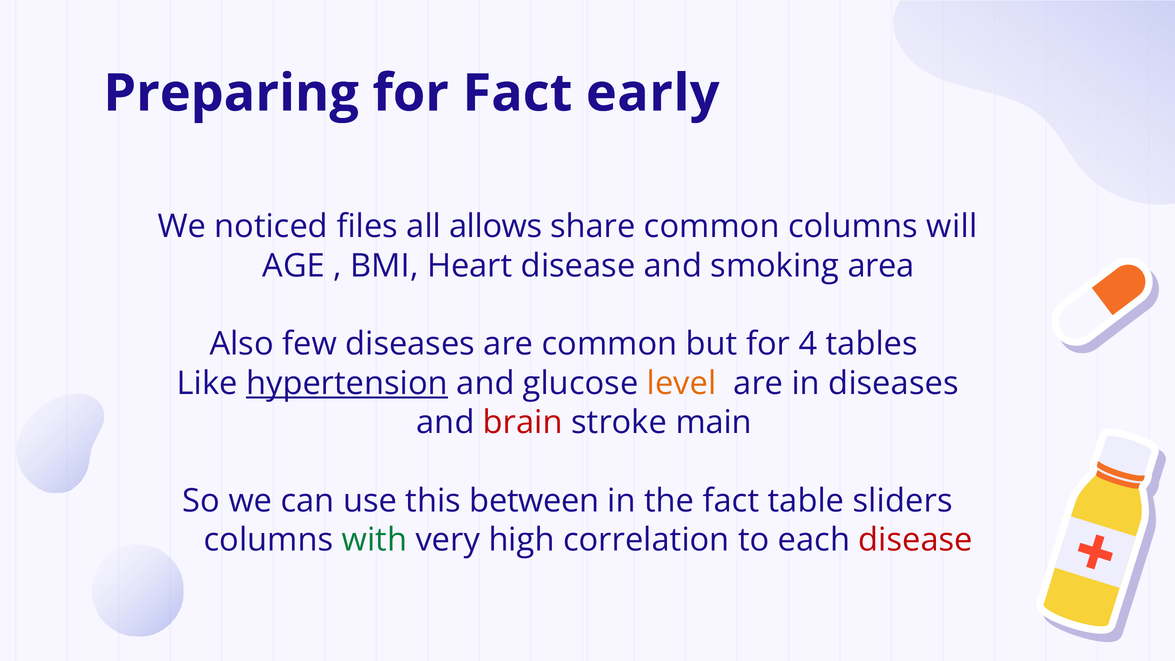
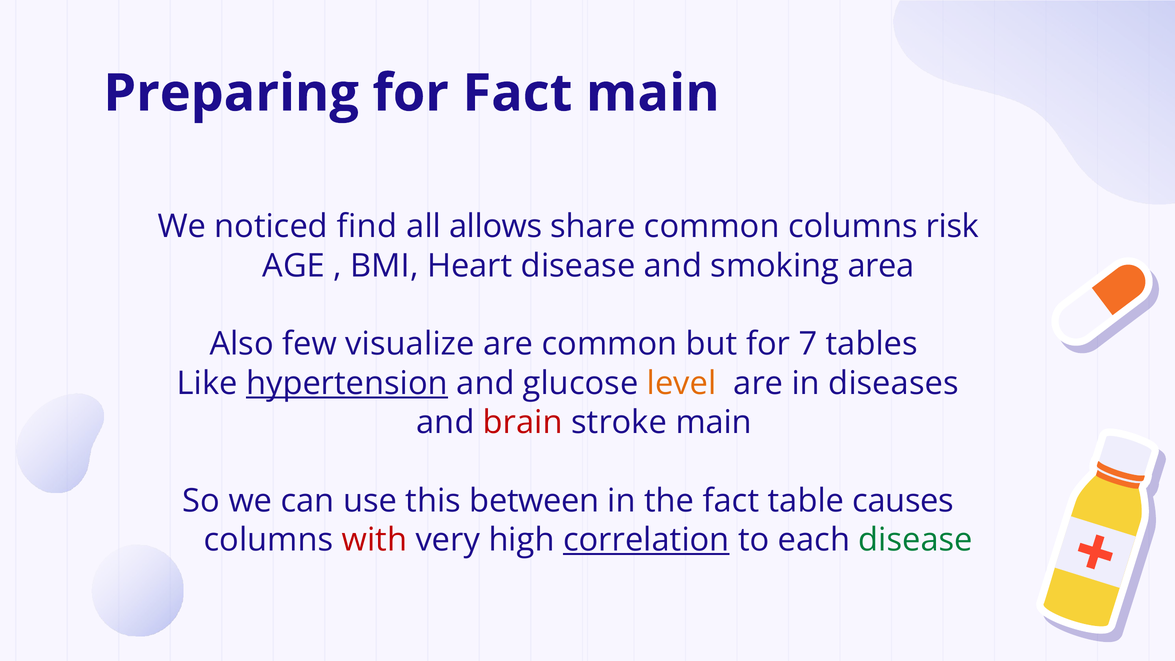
Fact early: early -> main (653, 93)
files: files -> find (367, 227)
will: will -> risk (952, 227)
few diseases: diseases -> visualize (410, 344)
4: 4 -> 7 (808, 344)
sliders: sliders -> causes (903, 501)
with colour: green -> red (374, 540)
correlation underline: none -> present (646, 540)
disease colour: red -> green (916, 540)
